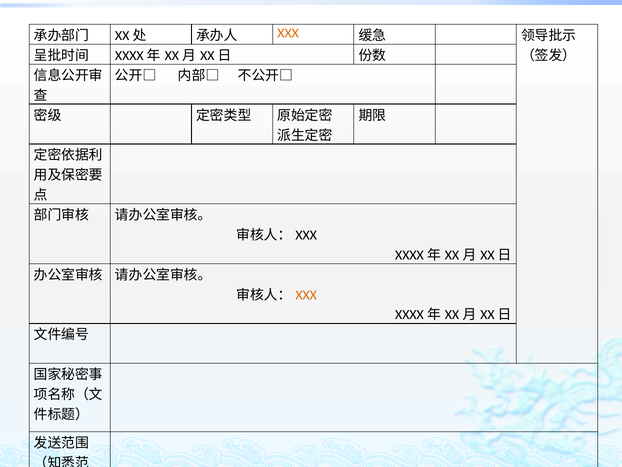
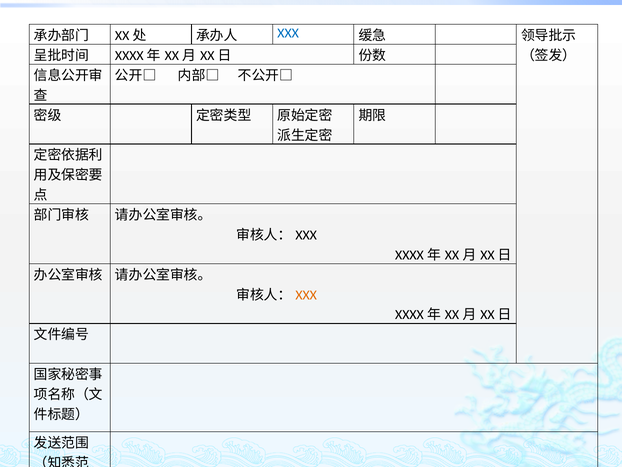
XXX colour: orange -> blue (288, 33)
